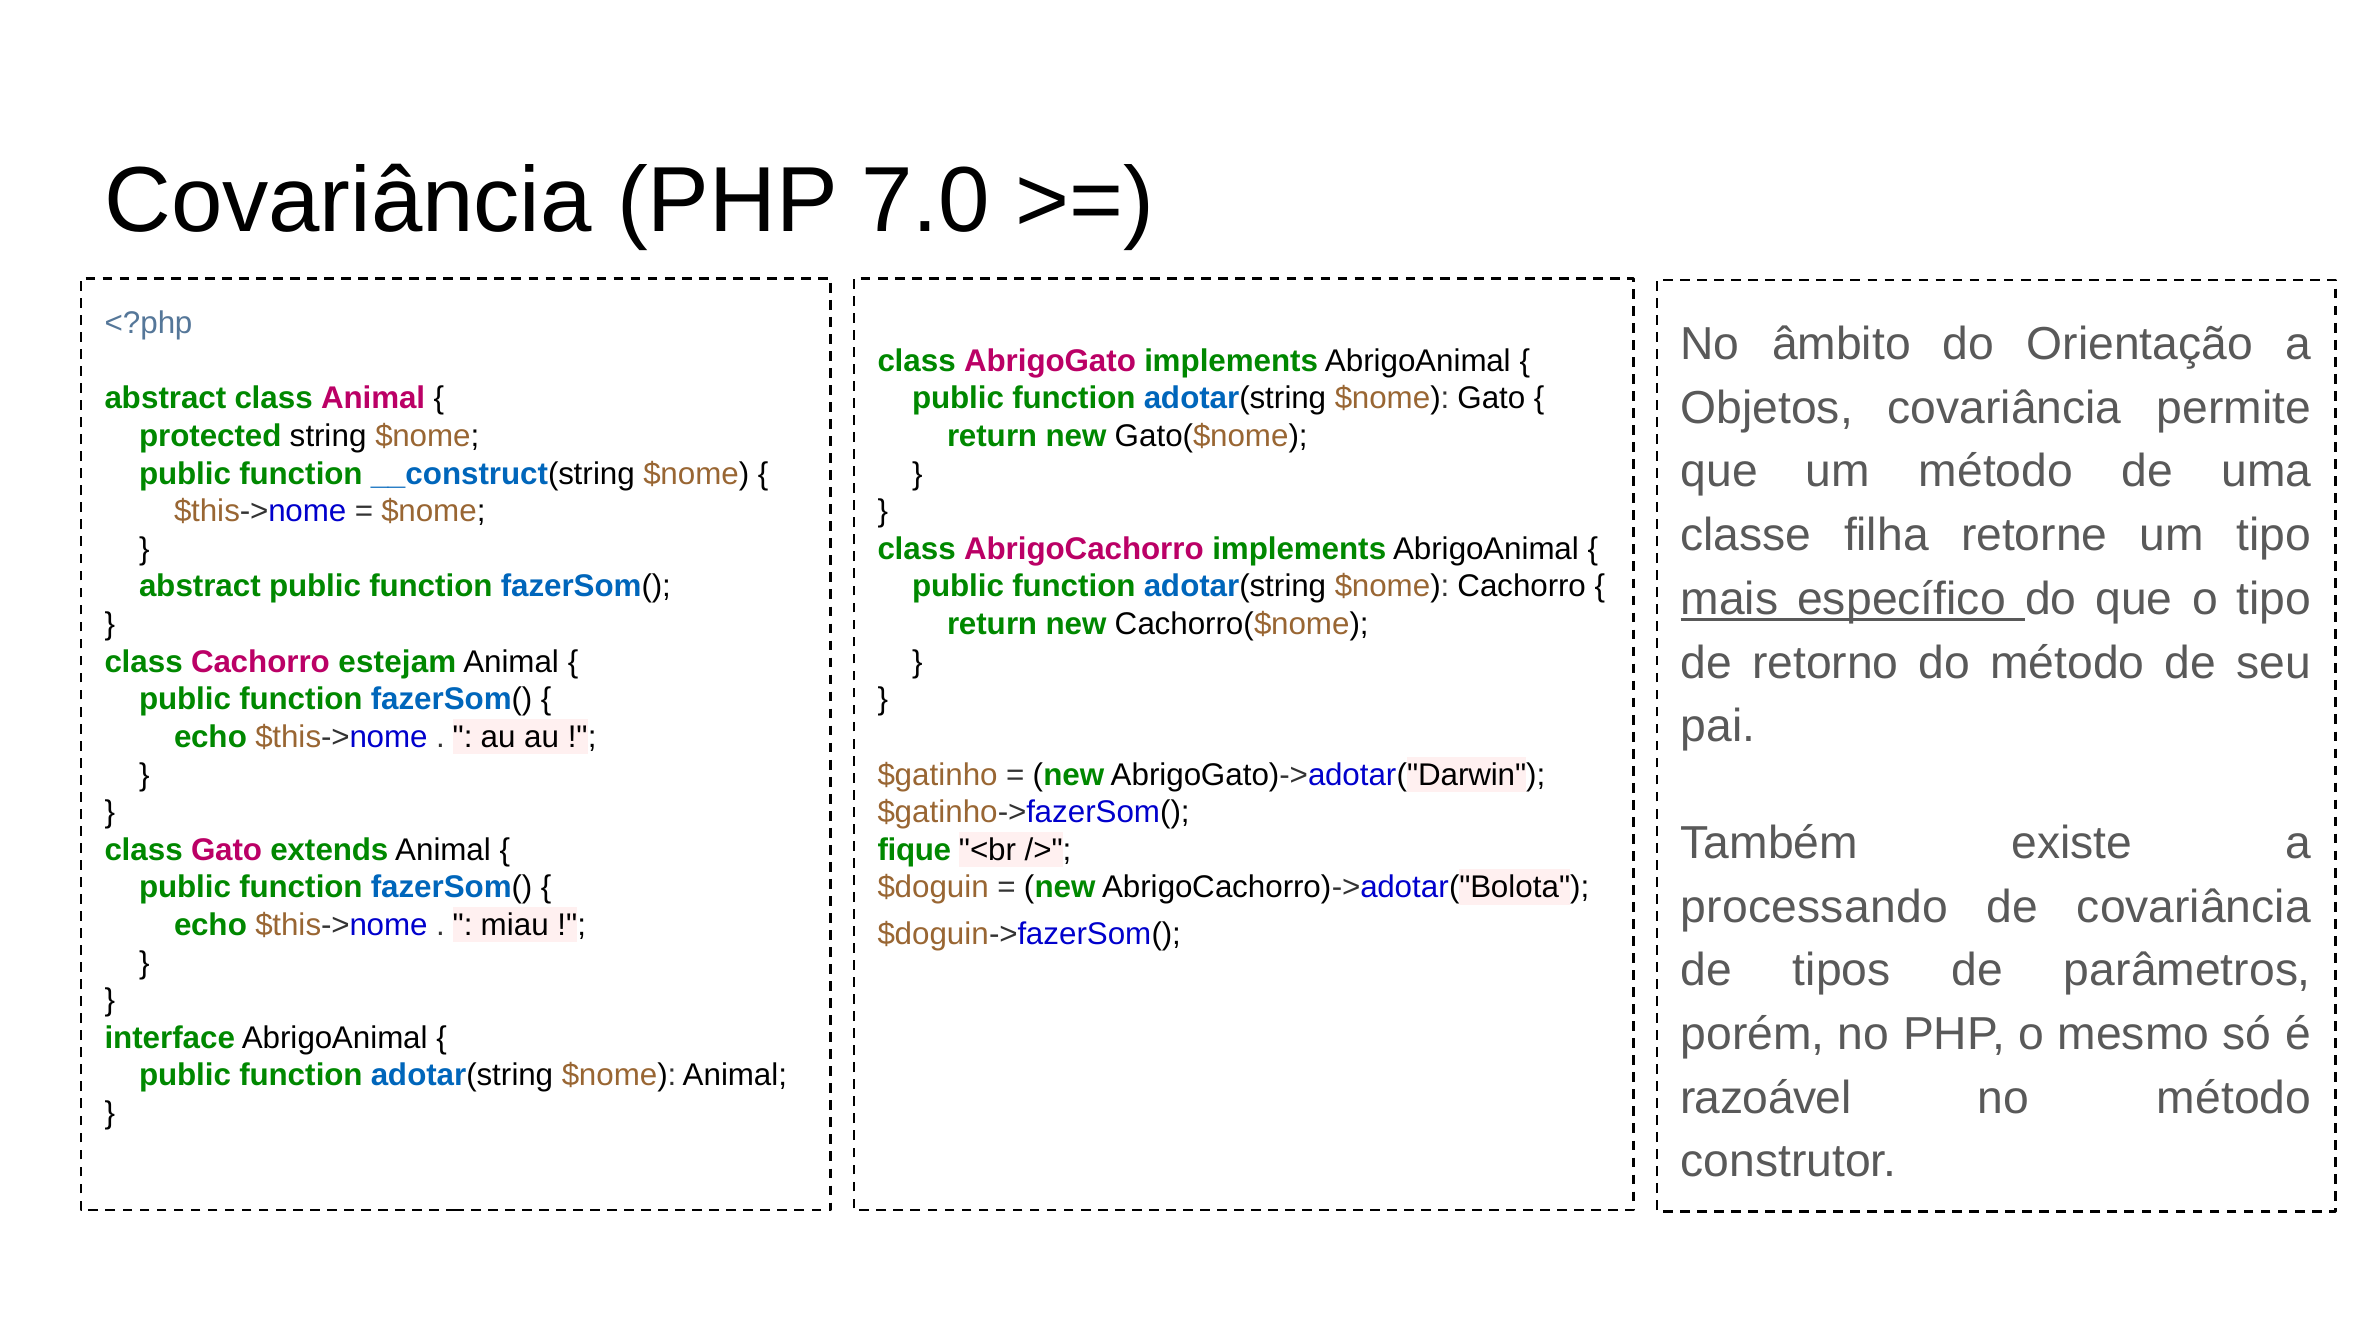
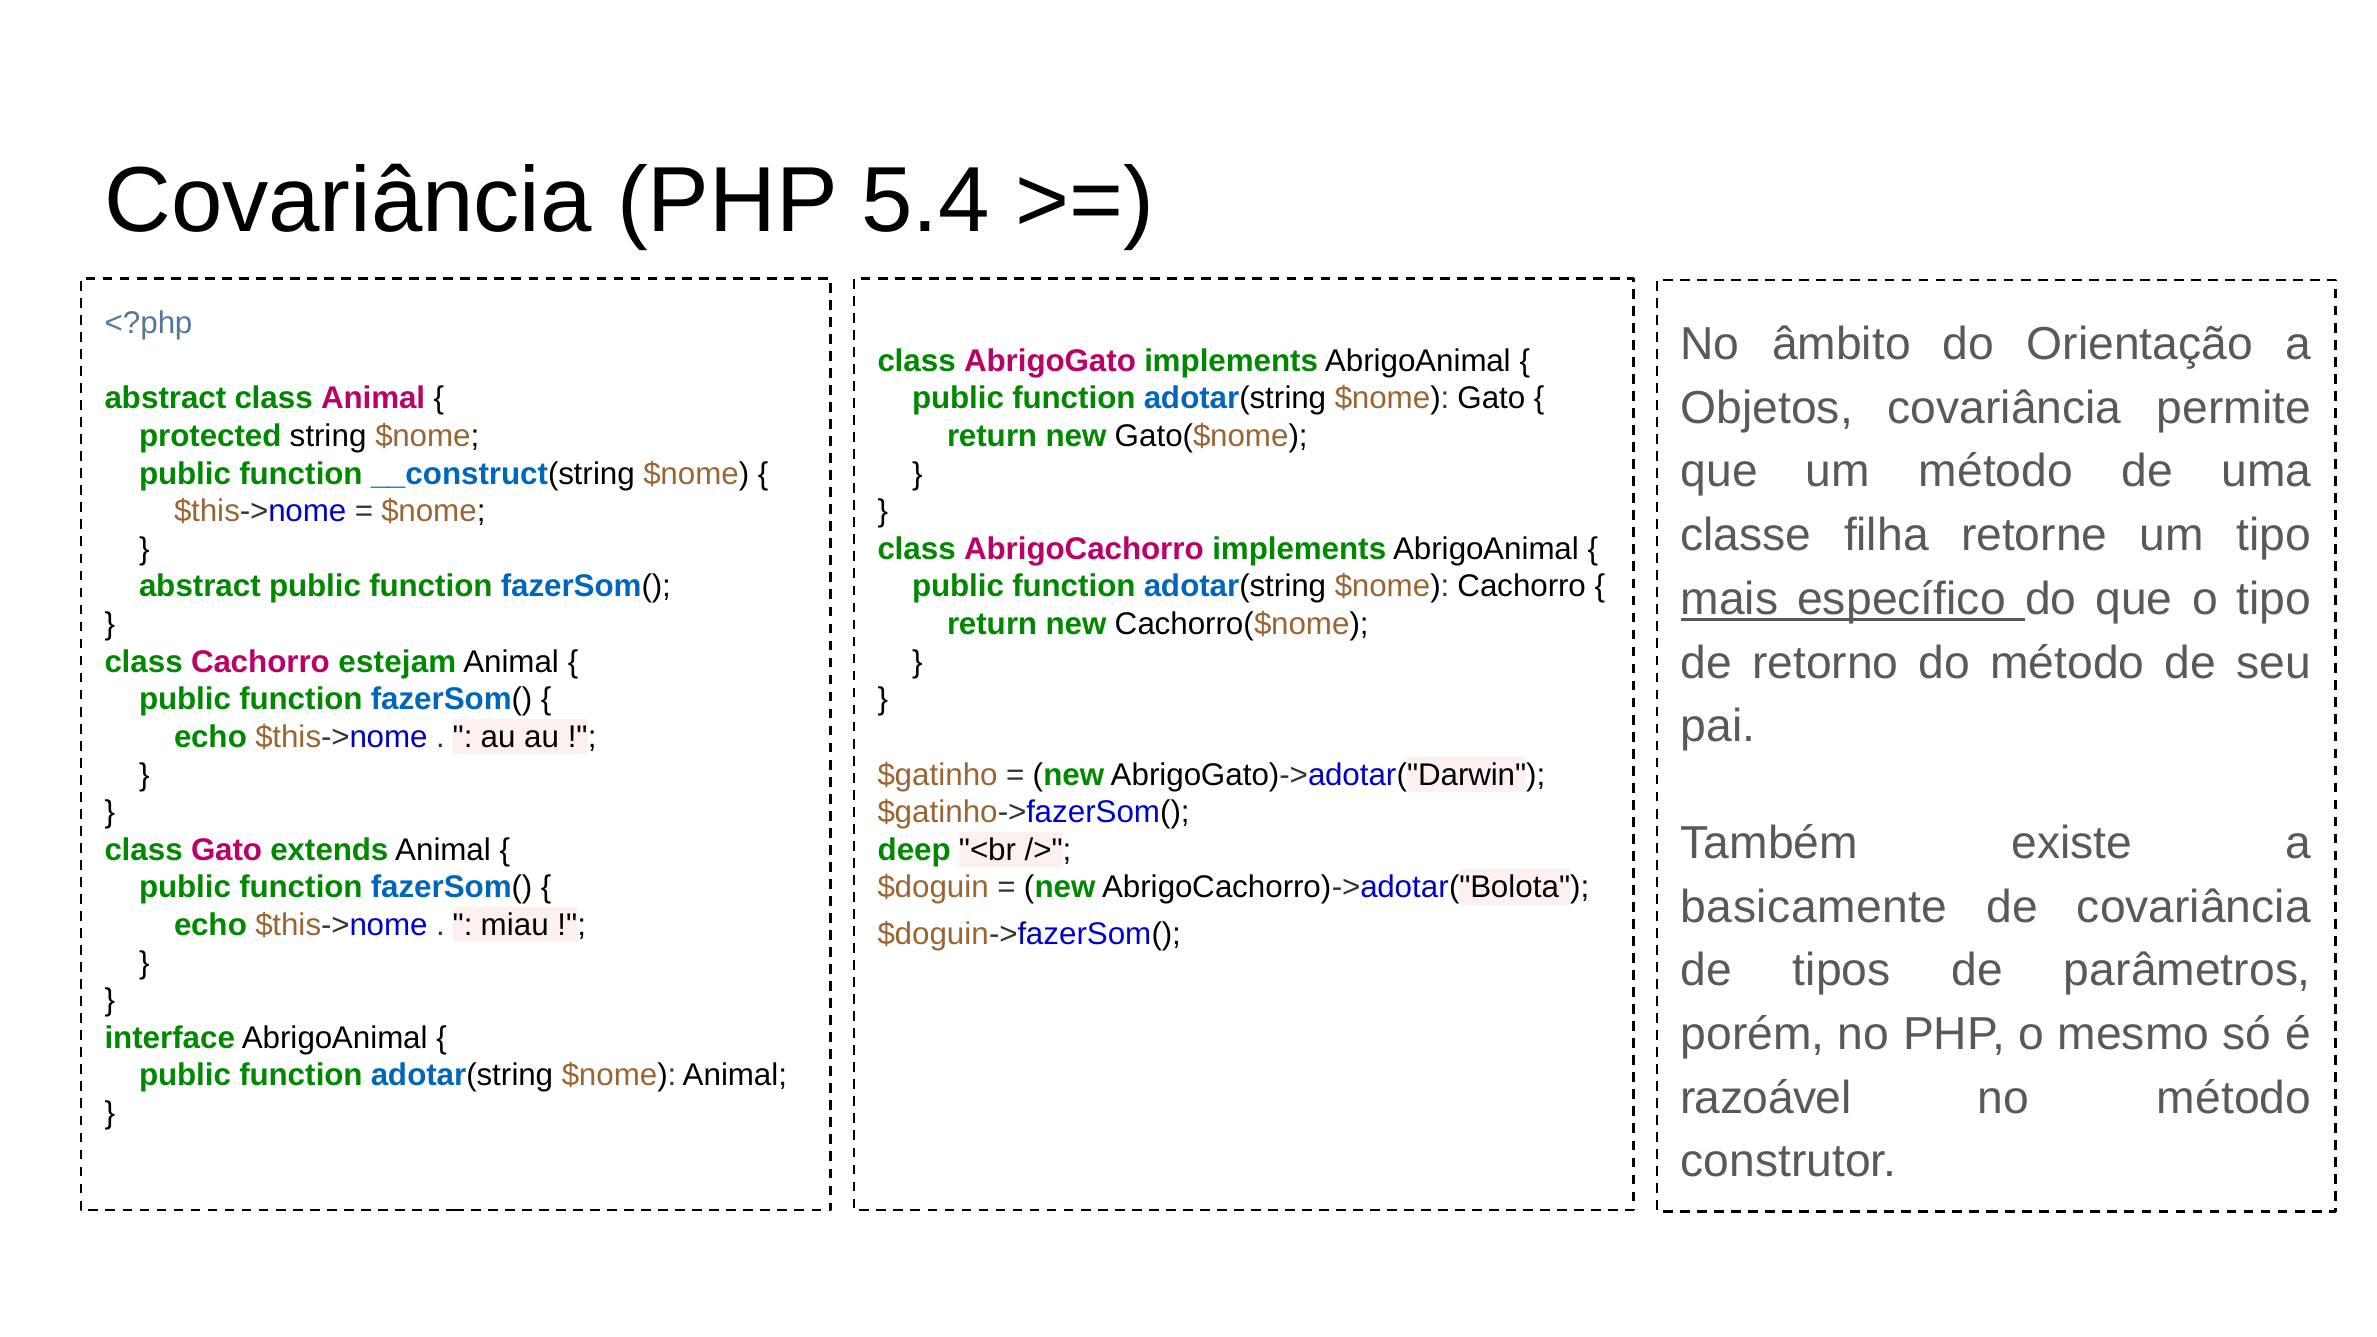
7.0: 7.0 -> 5.4 (926, 201)
fique: fique -> deep (914, 850)
processando: processando -> basicamente (1814, 907)
